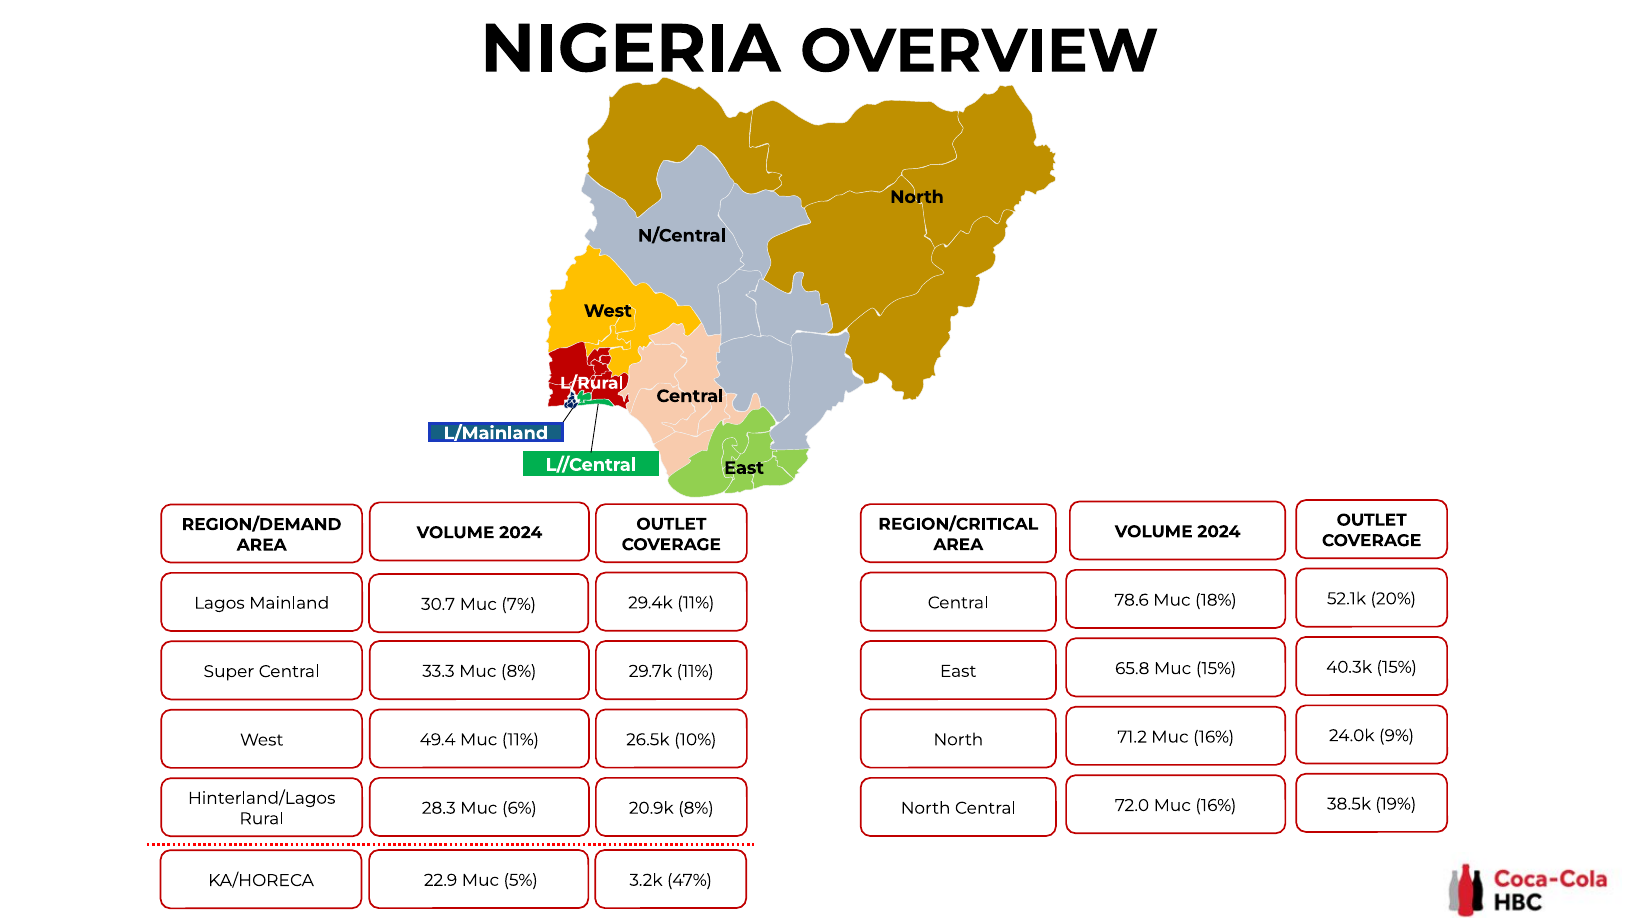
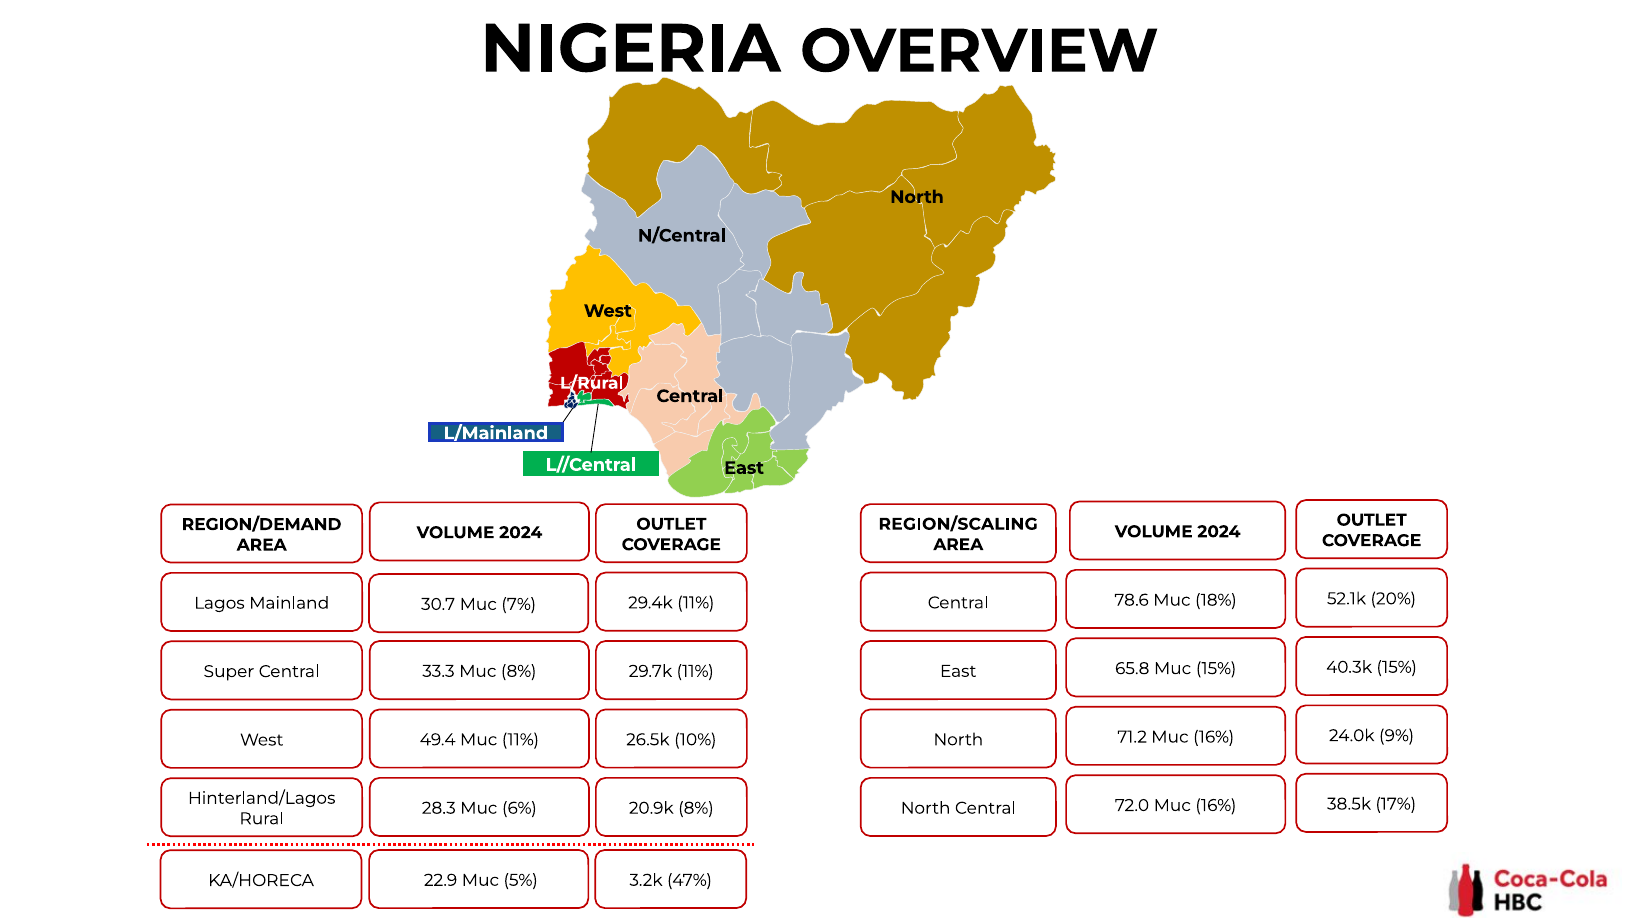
REGION/CRITICAL: REGION/CRITICAL -> REGION/SCALING (958, 524)
19%: 19% -> 17% (1396, 804)
